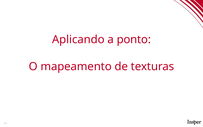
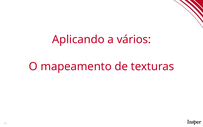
ponto: ponto -> vários (134, 39)
